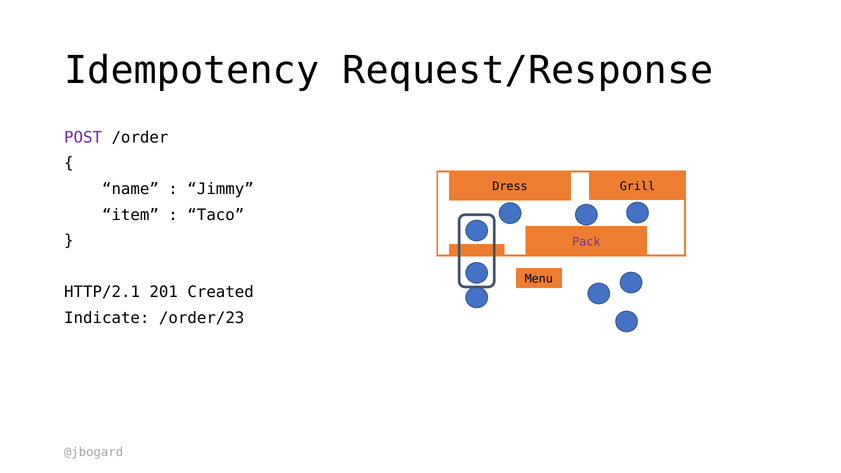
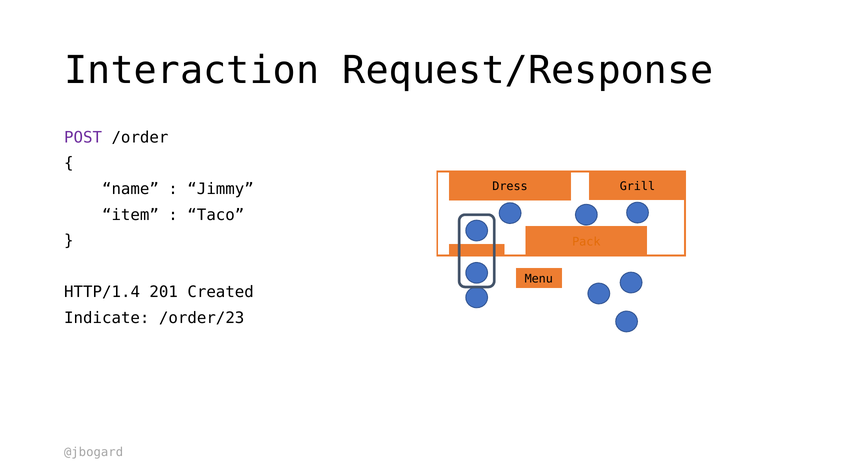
Idempotency: Idempotency -> Interaction (192, 71)
Pack colour: purple -> orange (586, 242)
HTTP/2.1: HTTP/2.1 -> HTTP/1.4 (102, 292)
